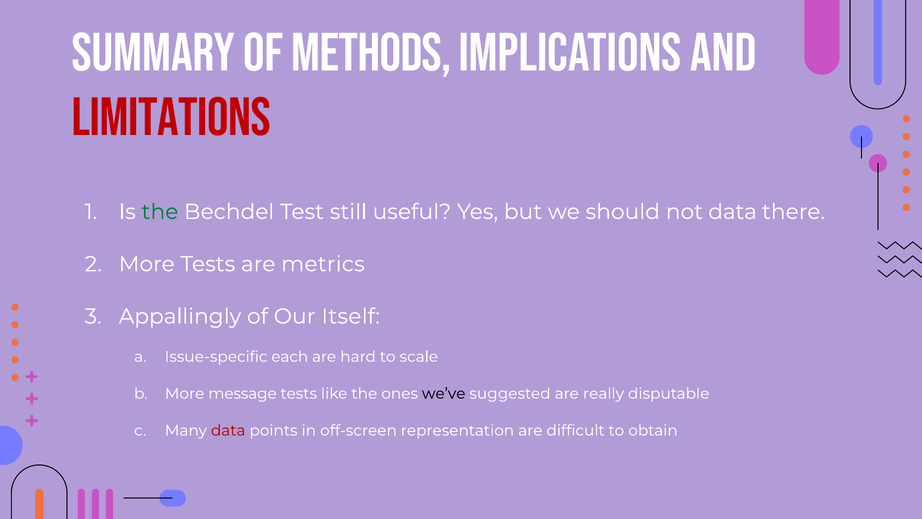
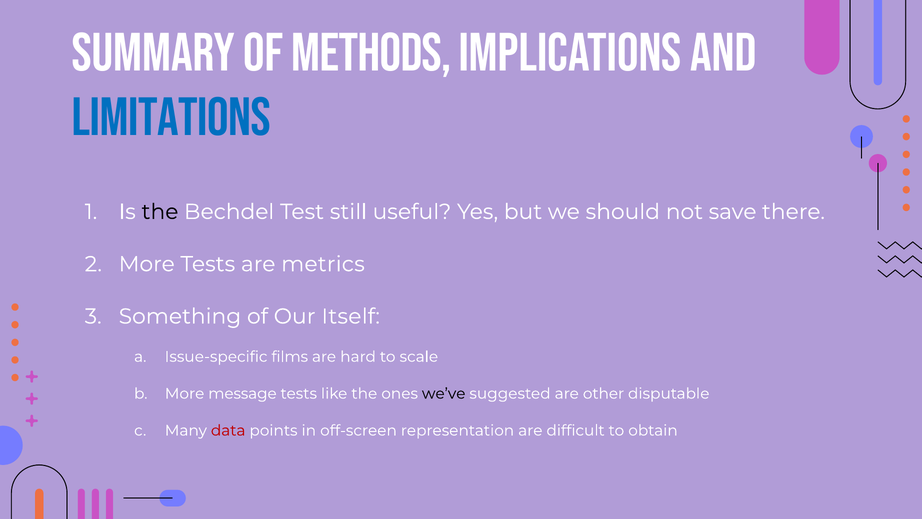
Limitations colour: red -> blue (171, 117)
the colour: green -> black (160, 212)
not data: data -> save (733, 212)
Appallingly: Appallingly -> Something (180, 316)
each: each -> films (290, 356)
really: really -> other (603, 393)
